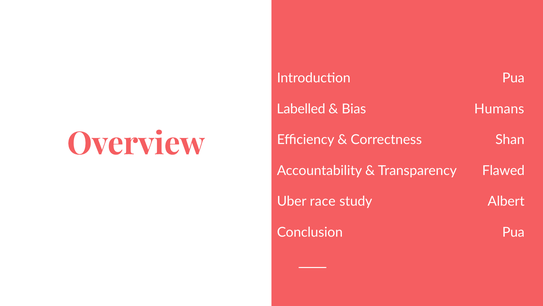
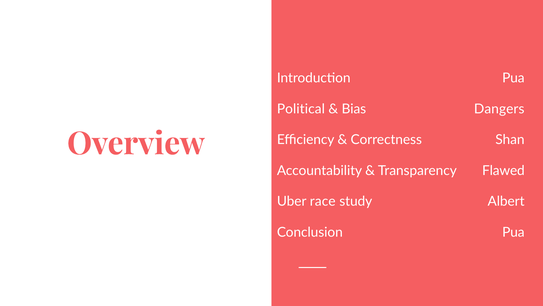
Labelled: Labelled -> Political (301, 109)
Humans: Humans -> Dangers (499, 109)
